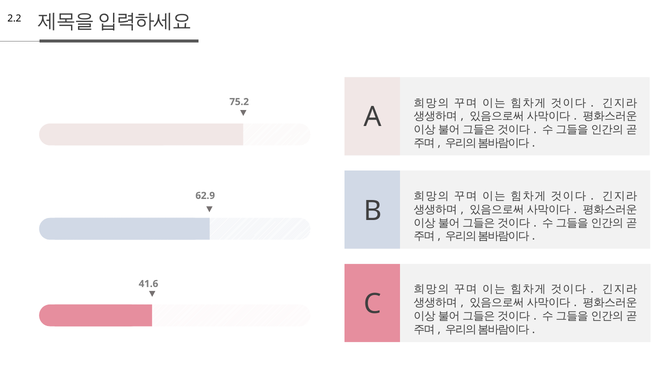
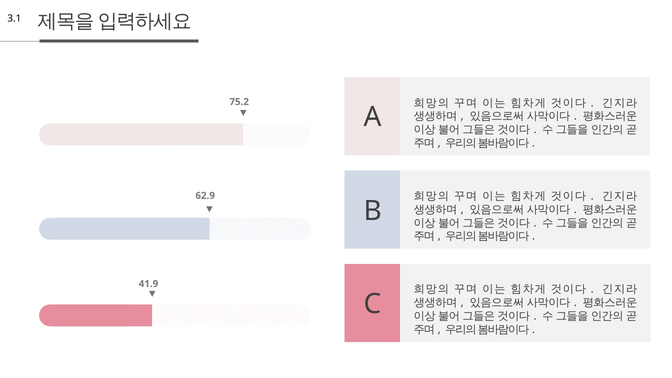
2.2: 2.2 -> 3.1 (14, 19)
41.6: 41.6 -> 41.9 (148, 284)
